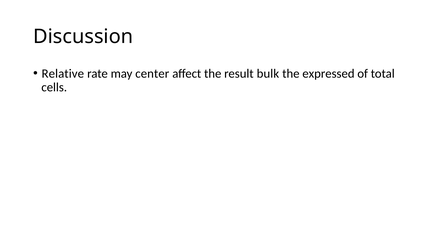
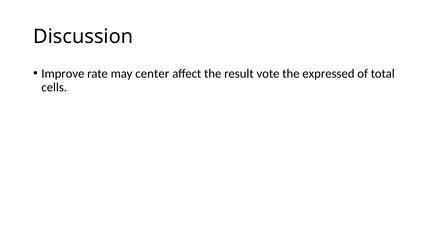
Relative: Relative -> Improve (63, 74)
bulk: bulk -> vote (268, 74)
